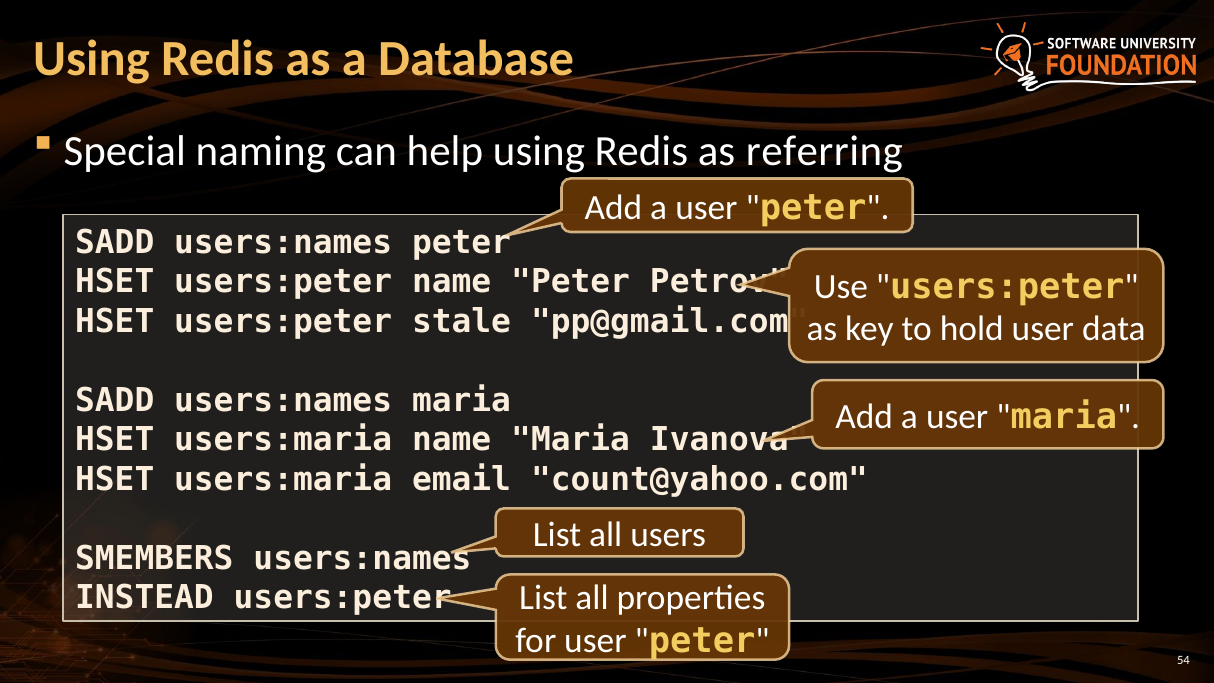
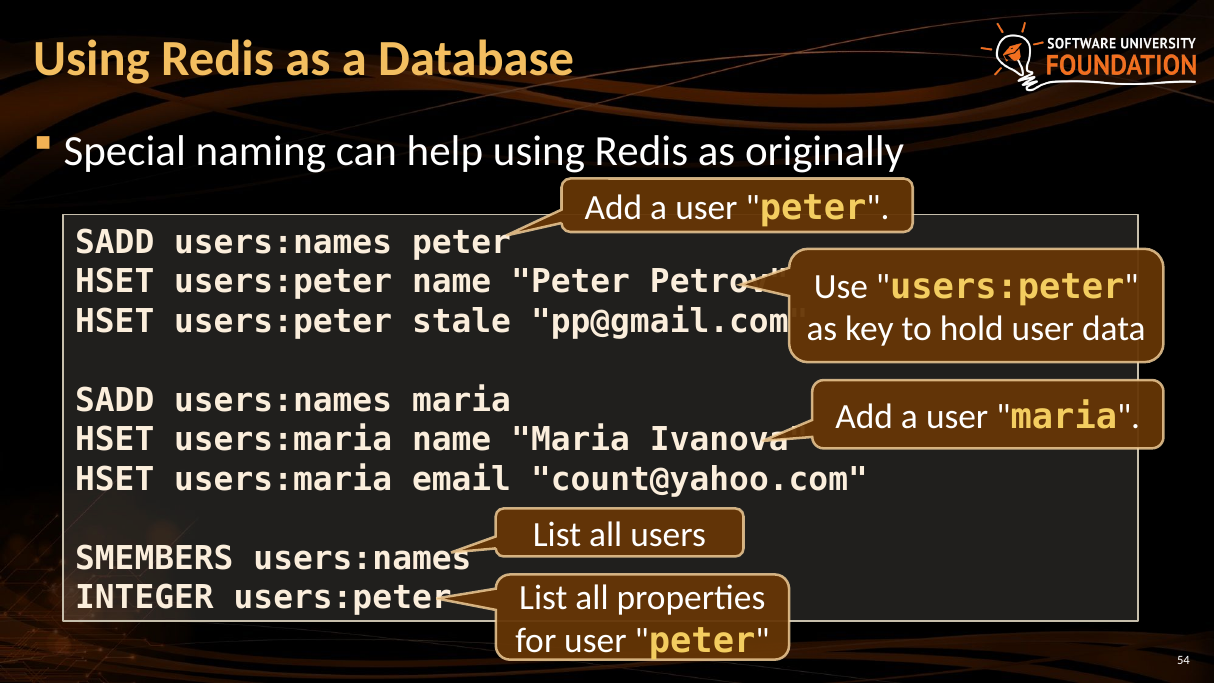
referring: referring -> originally (825, 151)
INSTEAD: INSTEAD -> INTEGER (144, 598)
